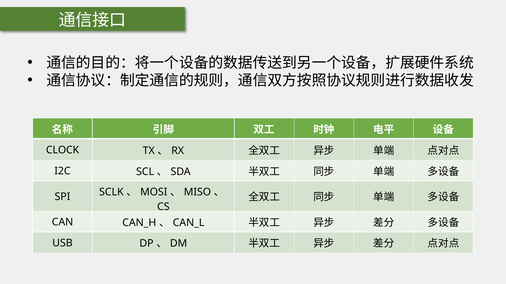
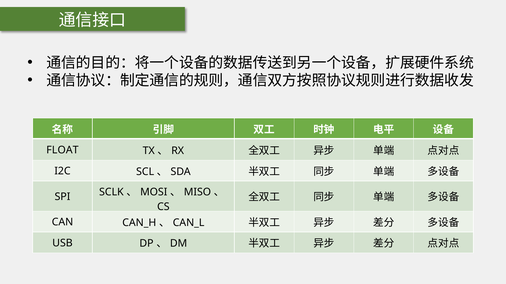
CLOCK: CLOCK -> FLOAT (62, 150)
